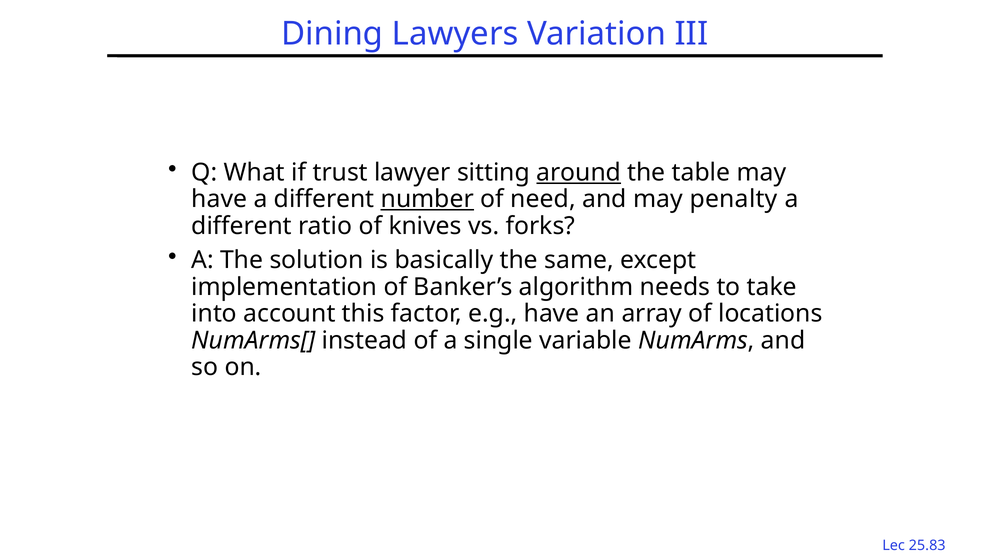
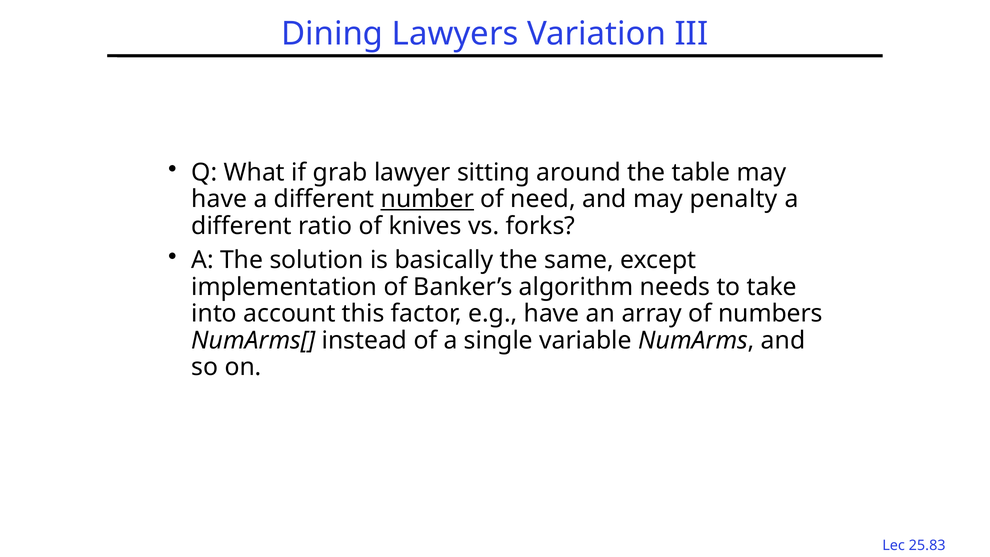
trust: trust -> grab (340, 173)
around underline: present -> none (579, 173)
locations: locations -> numbers (770, 314)
